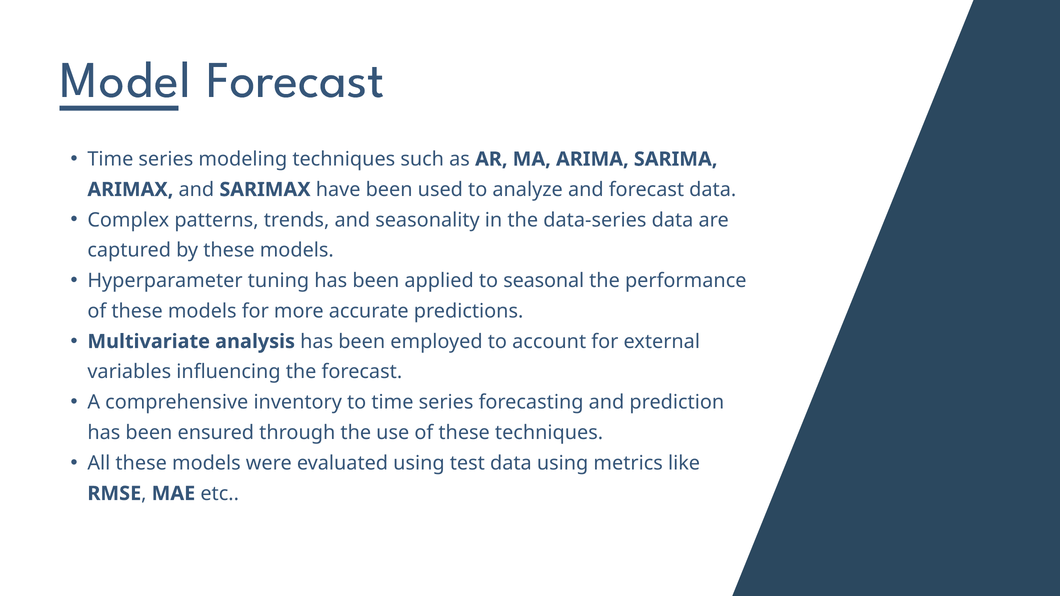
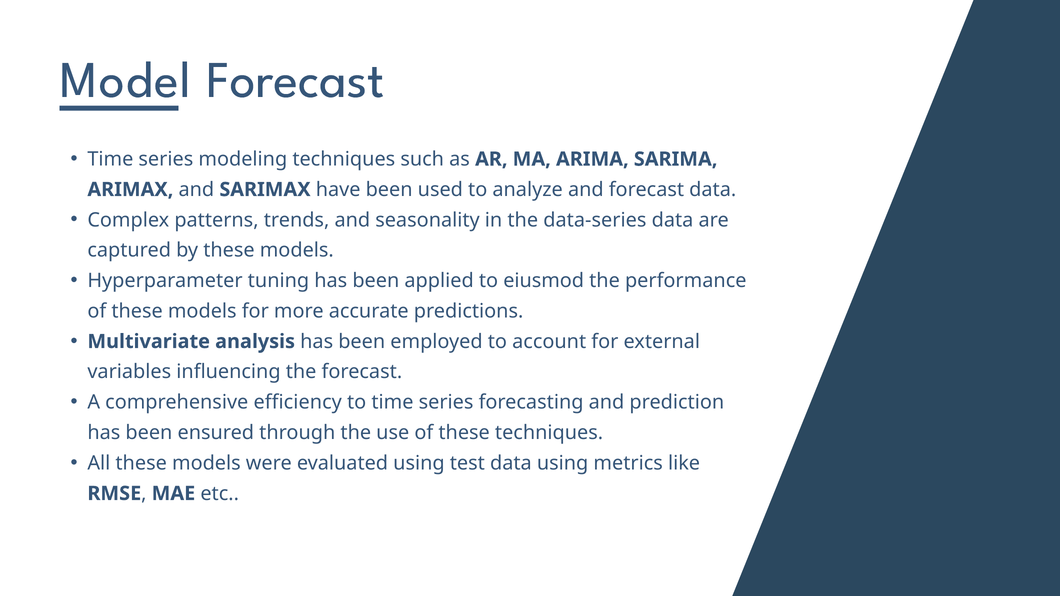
seasonal: seasonal -> eiusmod (544, 281)
inventory: inventory -> efficiency (298, 402)
